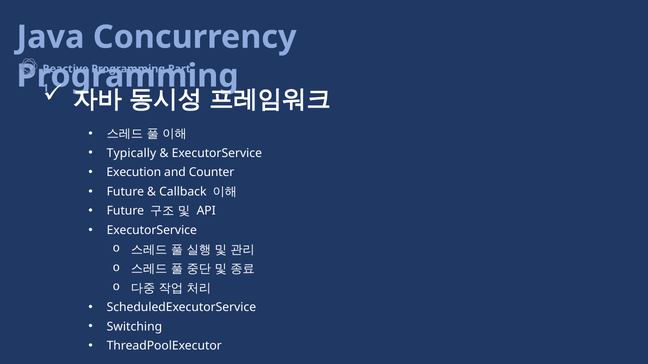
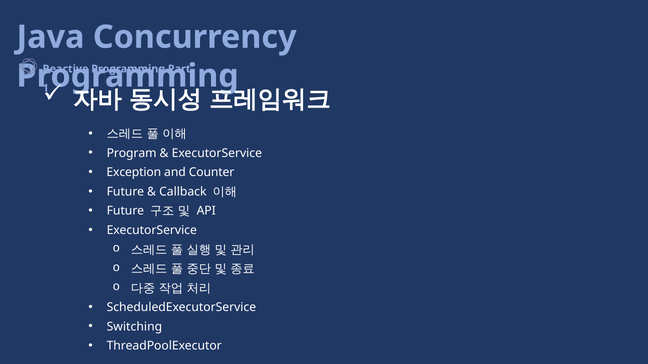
Typically: Typically -> Program (132, 153)
Execution: Execution -> Exception (134, 173)
